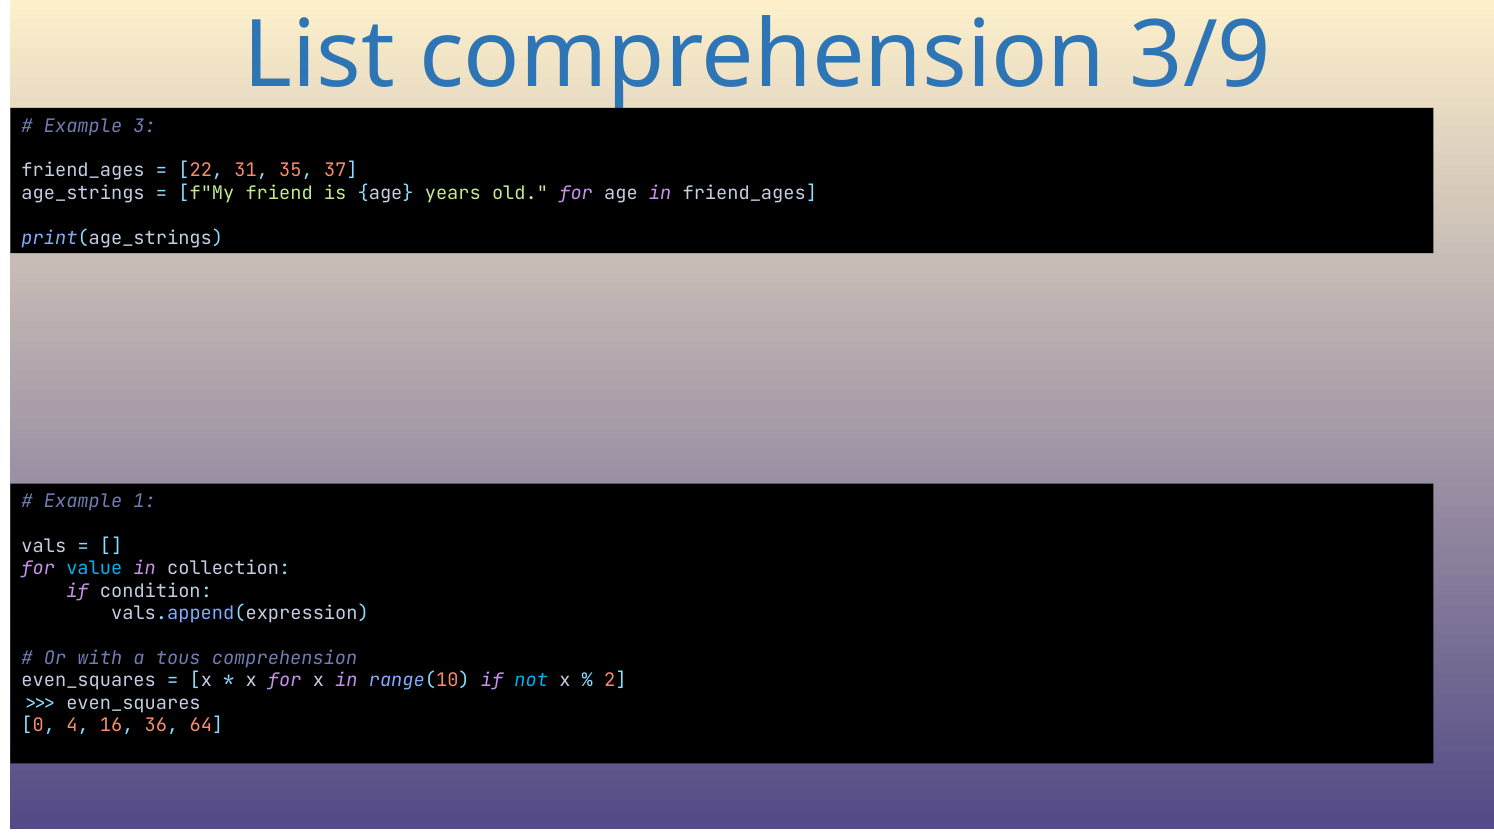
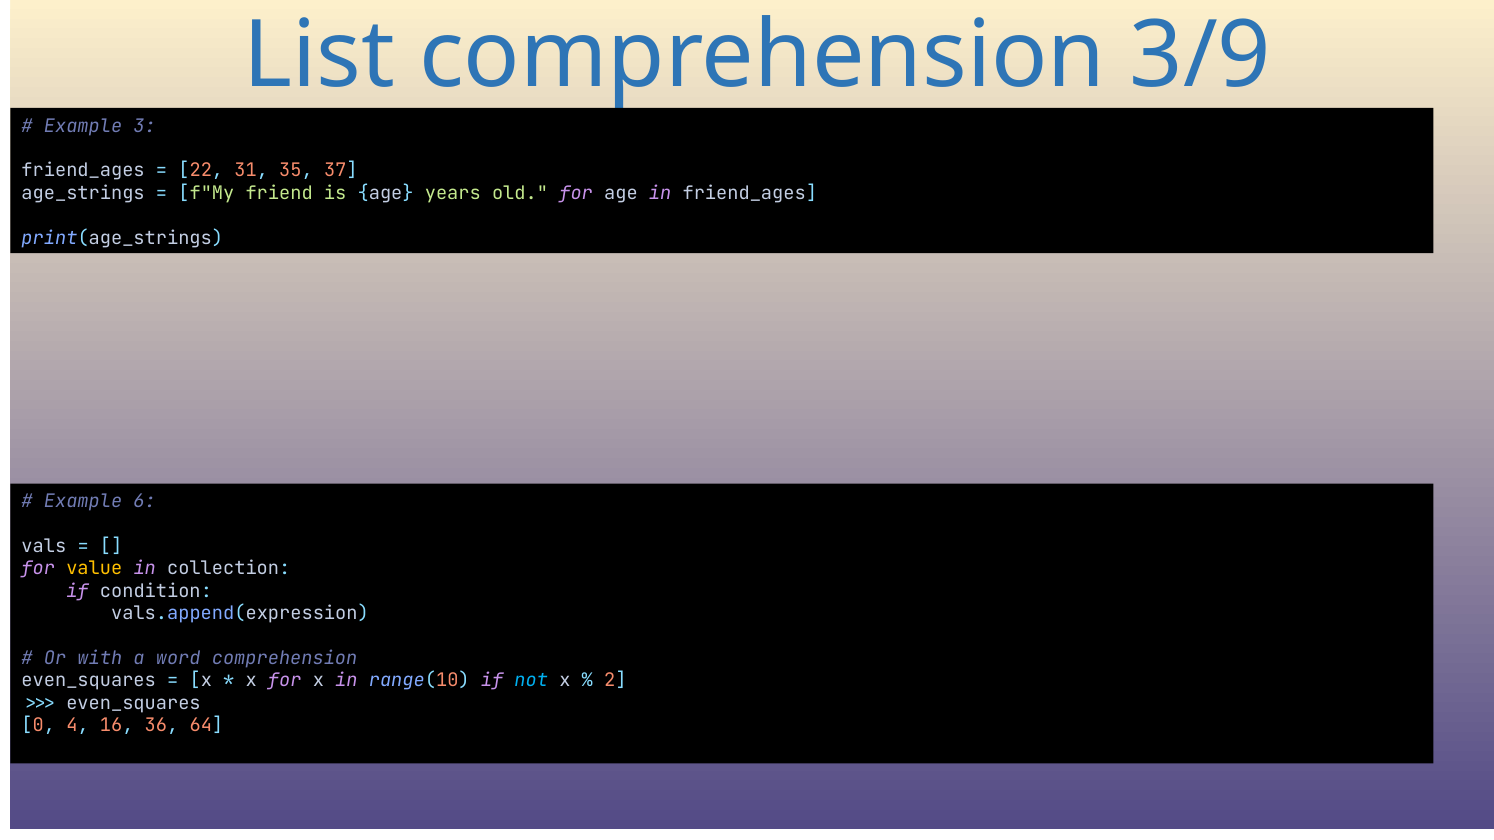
1: 1 -> 6 (145, 502)
value colour: light blue -> yellow (94, 569)
tous: tous -> word (178, 659)
